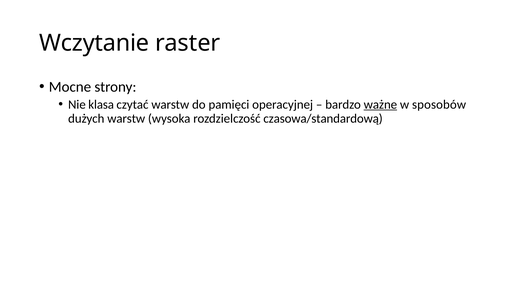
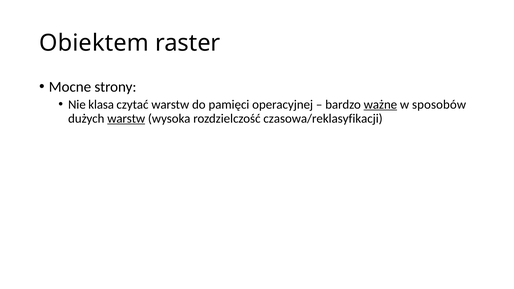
Wczytanie: Wczytanie -> Obiektem (94, 43)
warstw underline: none -> present (126, 118)
czasowa/standardową: czasowa/standardową -> czasowa/reklasyfikacji (323, 118)
